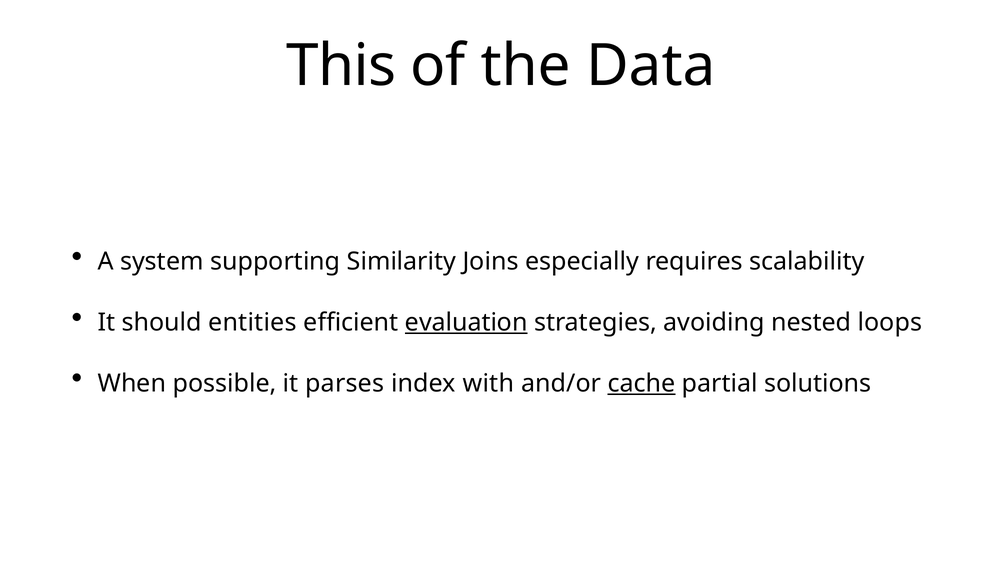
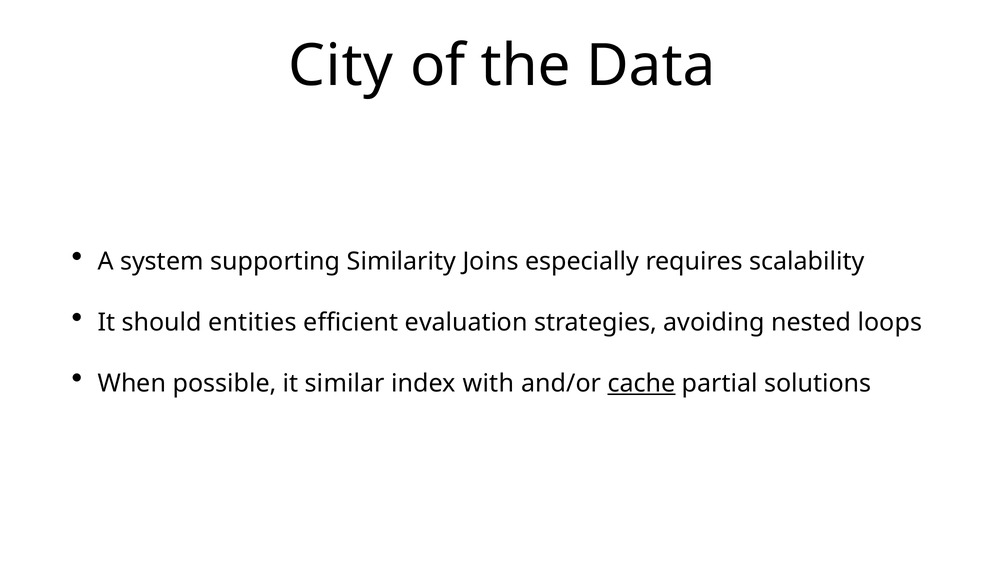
This: This -> City (341, 66)
evaluation underline: present -> none (466, 322)
parses: parses -> similar (345, 383)
